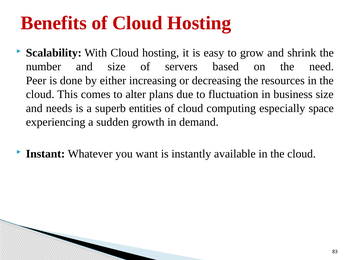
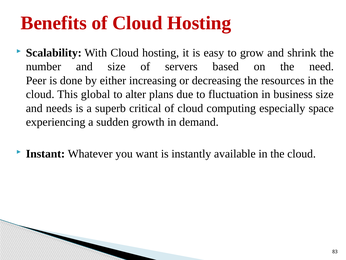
comes: comes -> global (96, 94)
entities: entities -> critical (145, 108)
